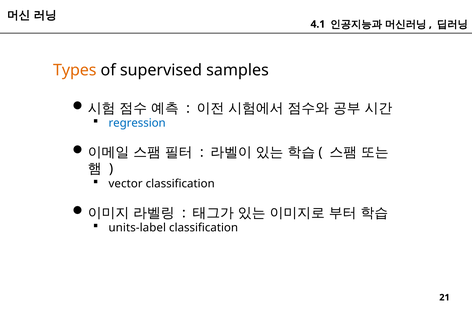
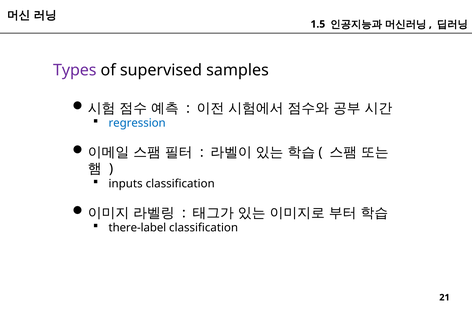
4.1: 4.1 -> 1.5 (318, 24)
Types colour: orange -> purple (75, 70)
vector: vector -> inputs (126, 184)
units-label: units-label -> there-label (137, 228)
